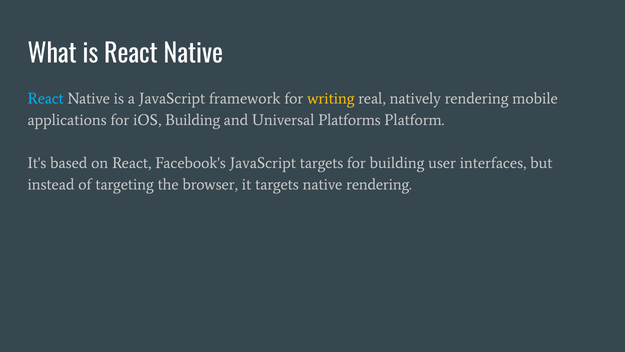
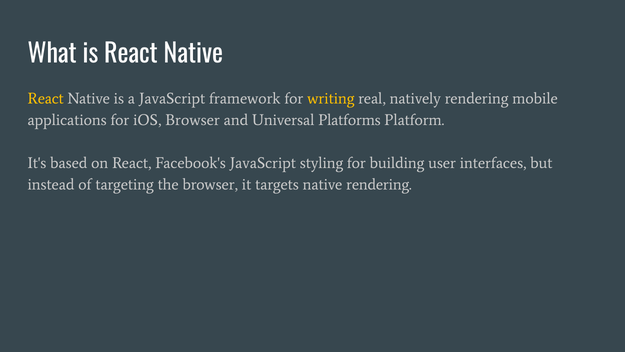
React colour: light blue -> yellow (46, 98)
iOS Building: Building -> Browser (193, 120)
JavaScript targets: targets -> styling (322, 163)
